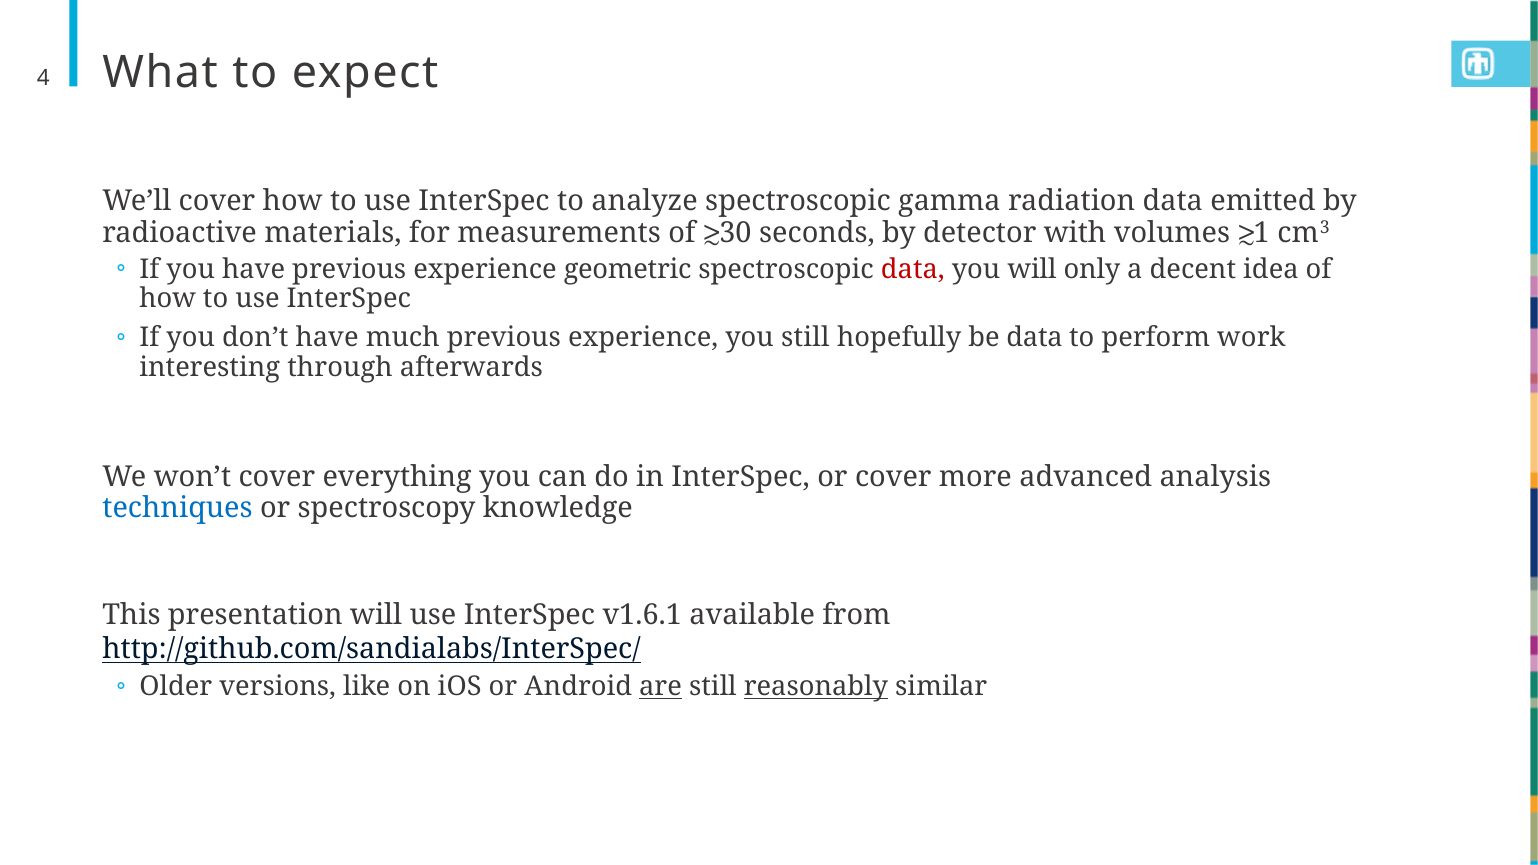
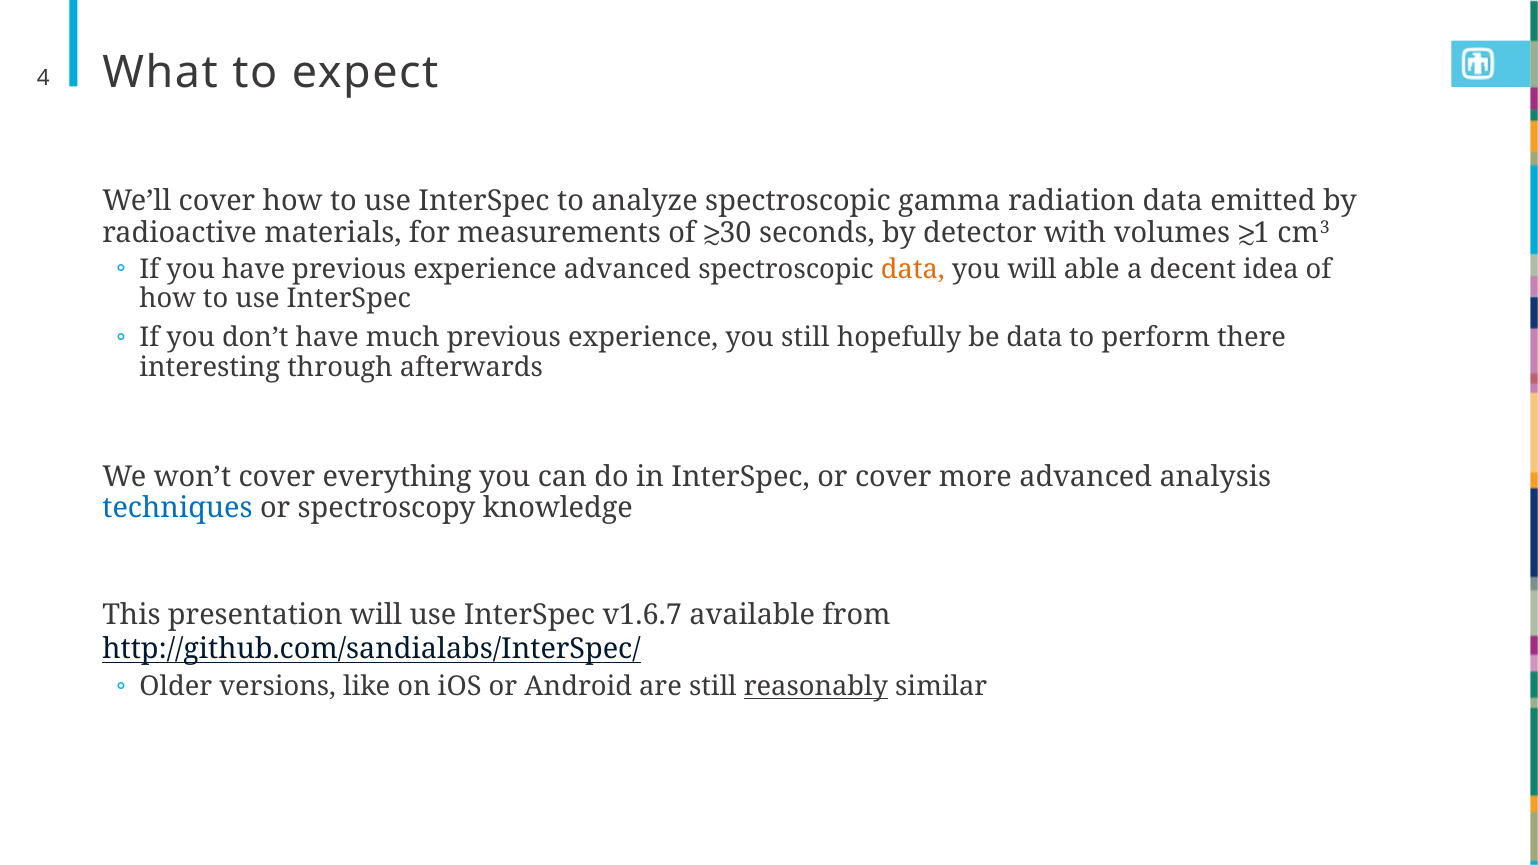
experience geometric: geometric -> advanced (627, 269)
data colour: red -> orange (913, 269)
only: only -> able (1092, 269)
work: work -> there (1252, 338)
v1.6.1: v1.6.1 -> v1.6.7 (642, 615)
are underline: present -> none (661, 687)
